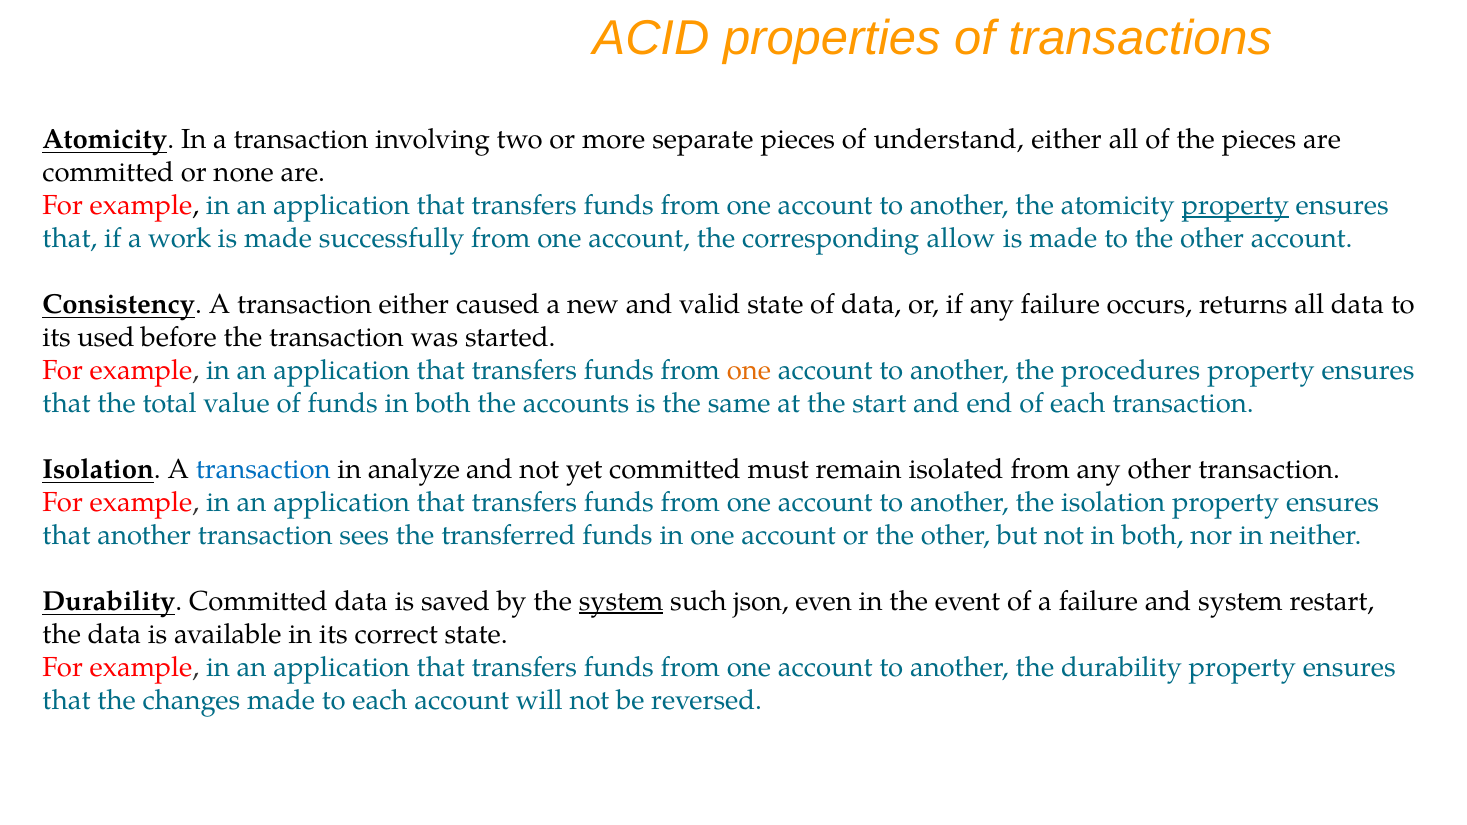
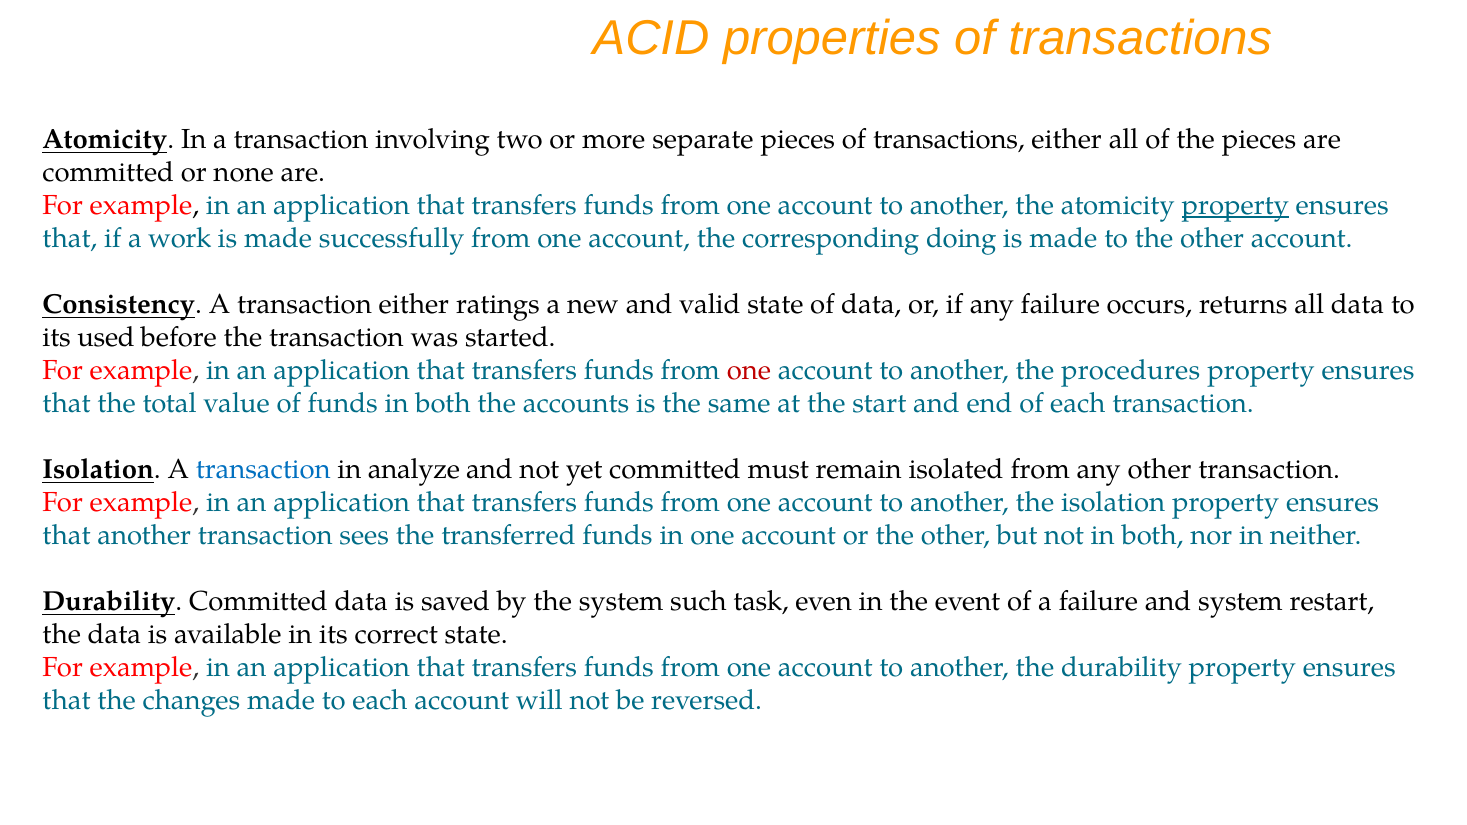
pieces of understand: understand -> transactions (949, 139)
allow: allow -> doing (961, 238)
caused: caused -> ratings (498, 304)
one colour: orange -> red (749, 370)
system underline: present -> none (621, 601)
json: json -> task (761, 601)
